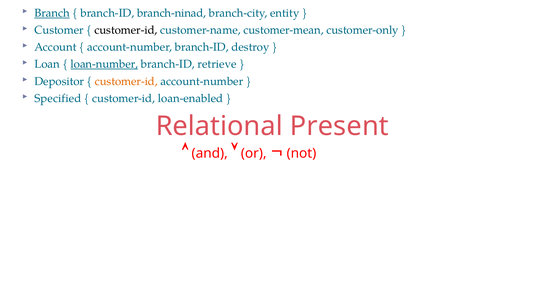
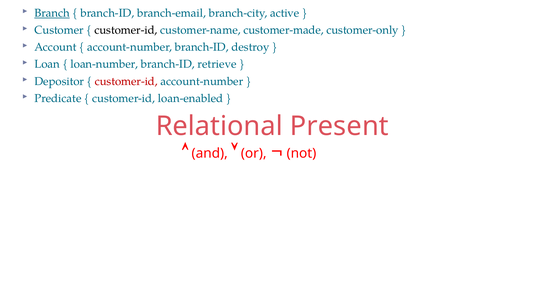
branch-ninad: branch-ninad -> branch-email (172, 13)
entity: entity -> active (285, 13)
customer-mean: customer-mean -> customer-made (284, 30)
loan-number underline: present -> none (104, 64)
customer-id colour: orange -> red (126, 81)
Specified: Specified -> Predicate (58, 98)
